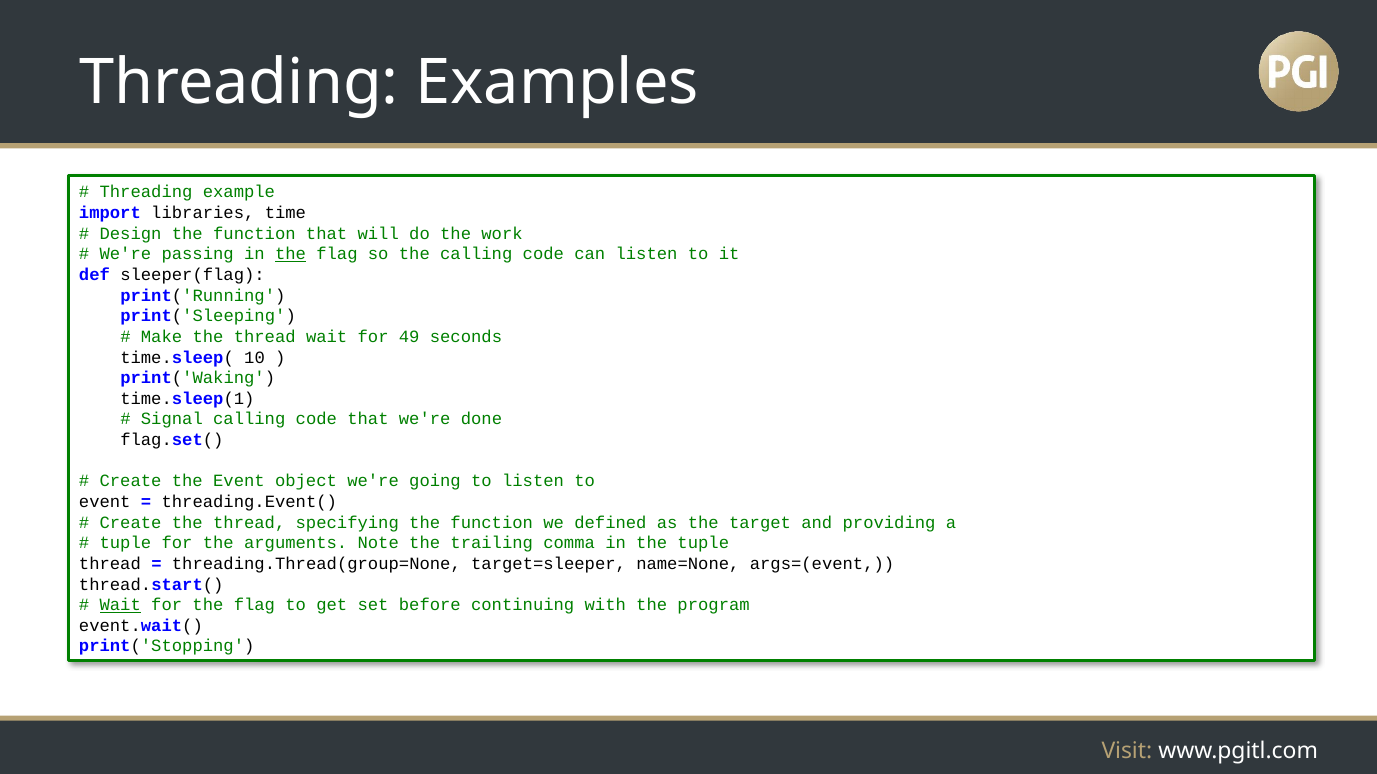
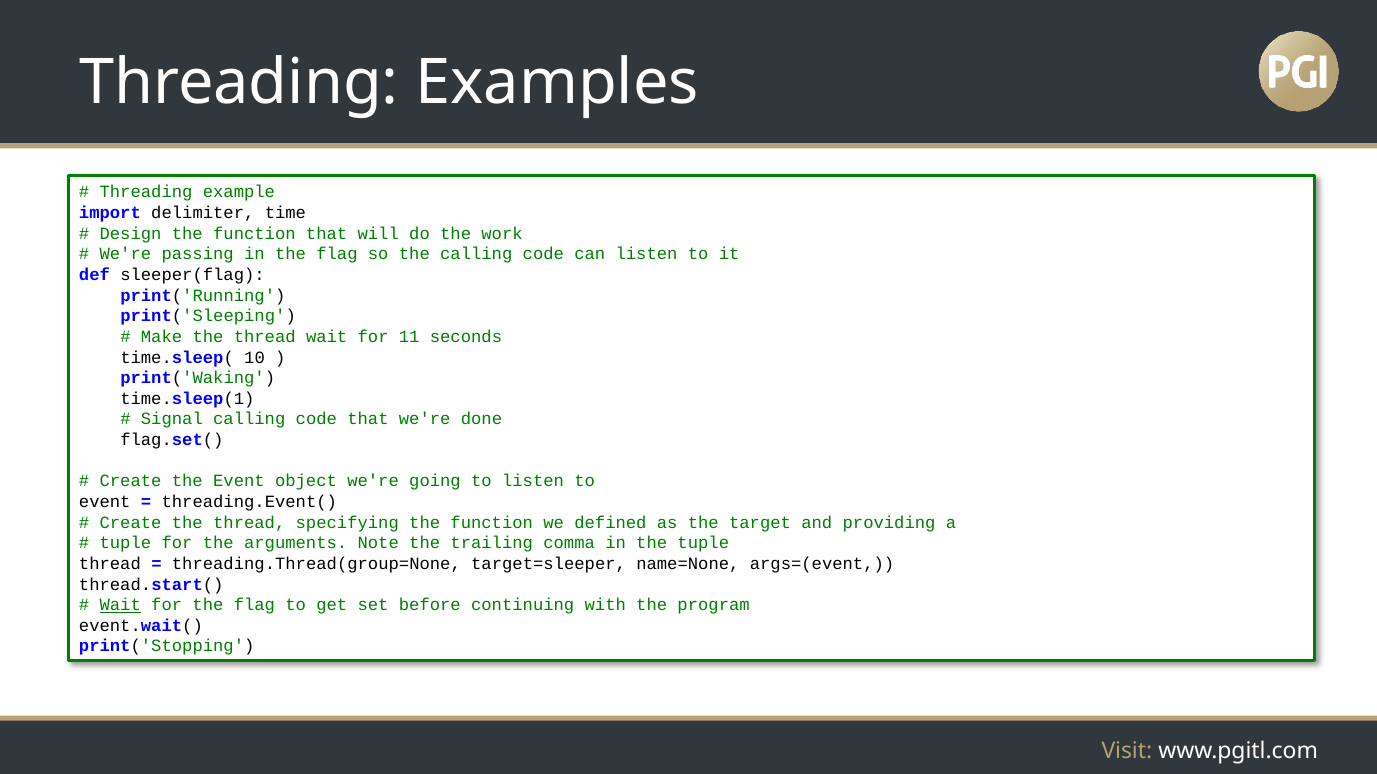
libraries: libraries -> delimiter (203, 213)
the underline: present -> none (291, 254)
49: 49 -> 11 (409, 337)
